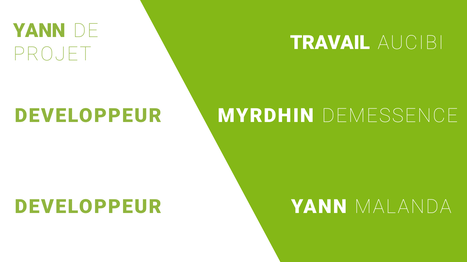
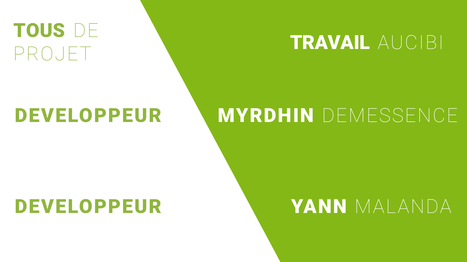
YANN: YANN -> TOUS (39, 31)
